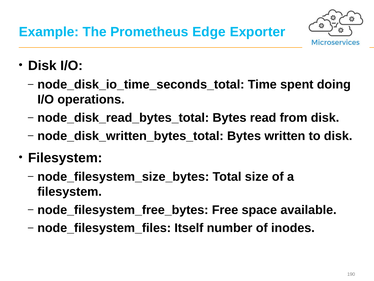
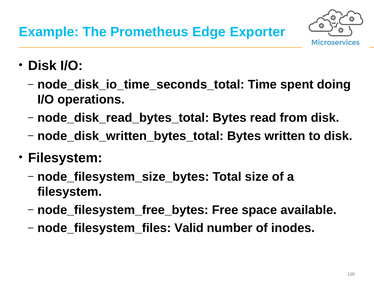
Itself: Itself -> Valid (189, 228)
